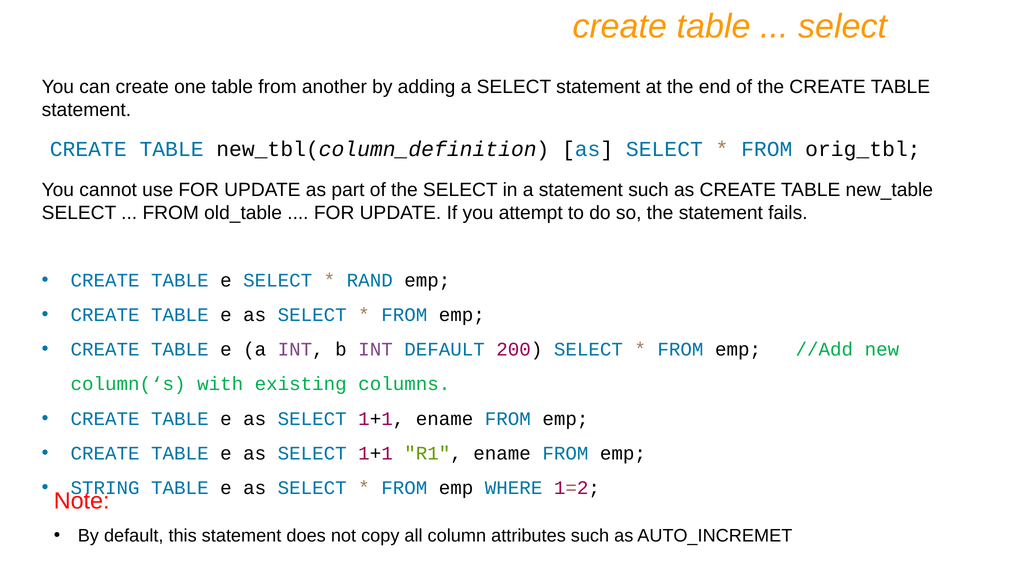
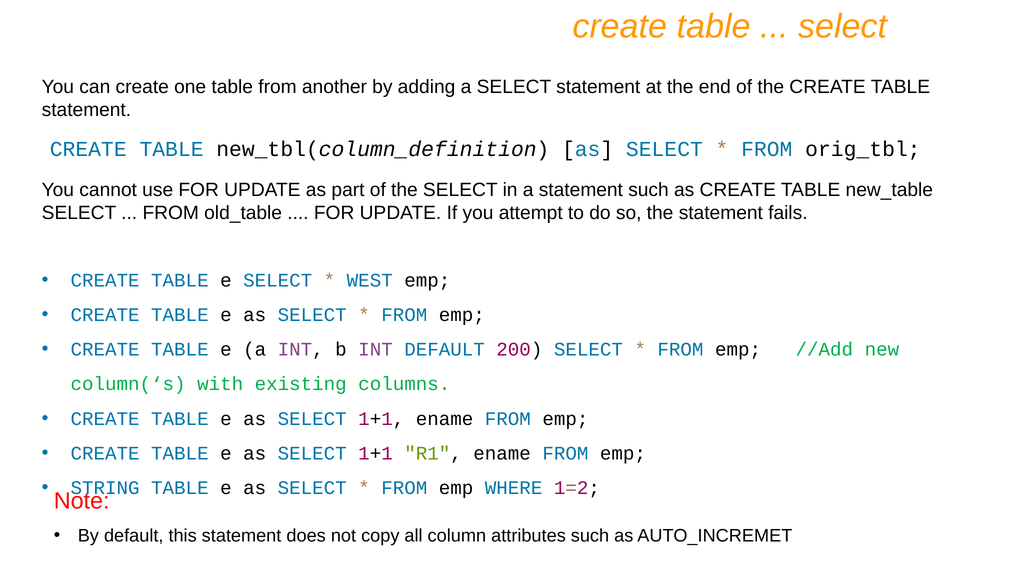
RAND: RAND -> WEST (370, 280)
